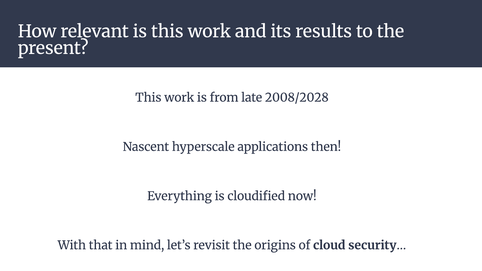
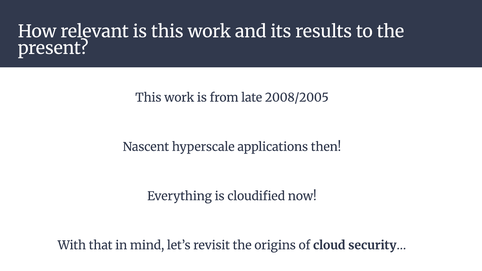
2008/2028: 2008/2028 -> 2008/2005 (297, 98)
